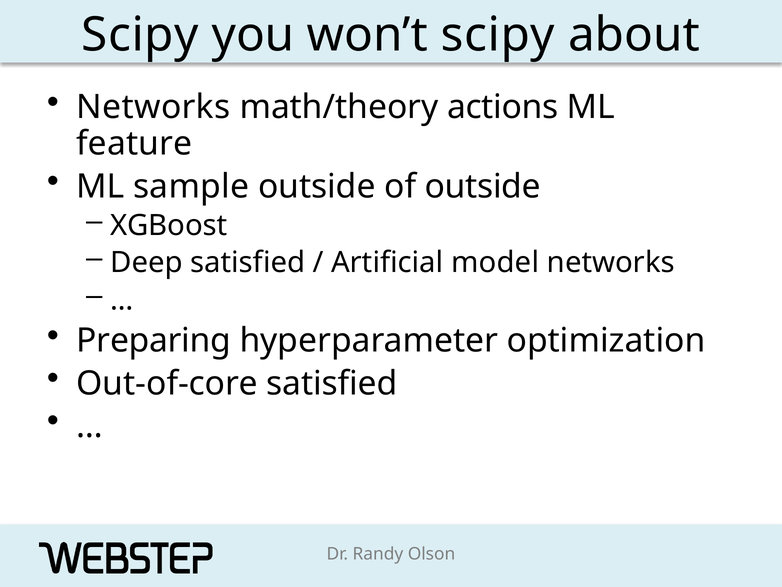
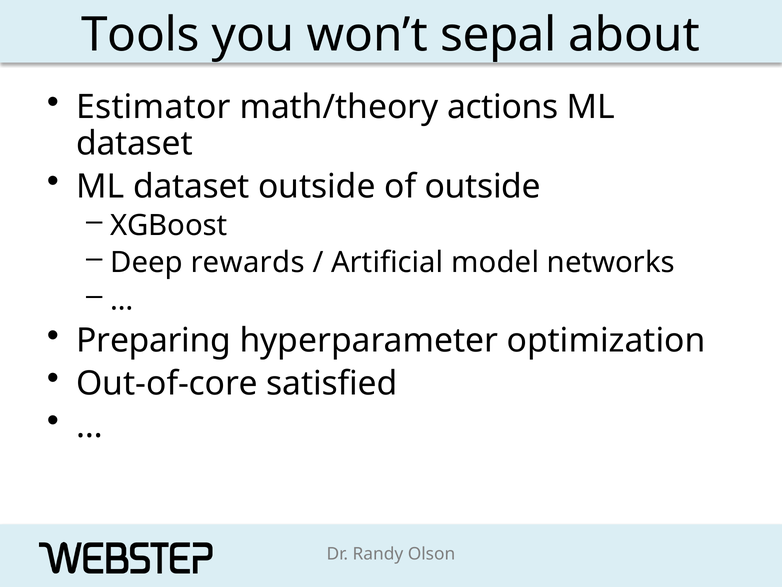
Scipy: Scipy -> Tools (140, 35)
won’t scipy: scipy -> sepal (498, 35)
Networks: Networks -> Estimator (153, 107)
feature: feature -> dataset (134, 144)
sample: sample -> dataset (191, 186)
Deep satisfied: satisfied -> rewards (248, 262)
